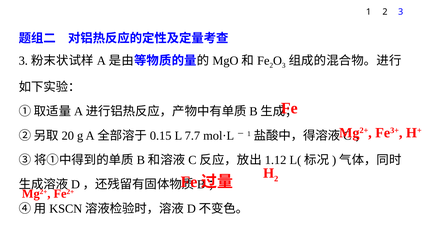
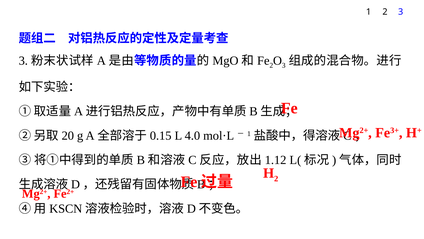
7.7: 7.7 -> 4.0 (192, 136)
